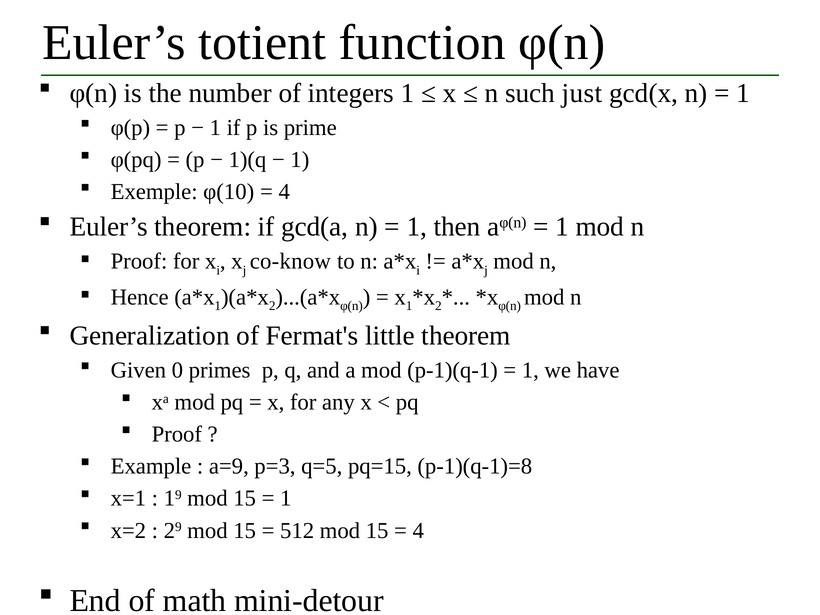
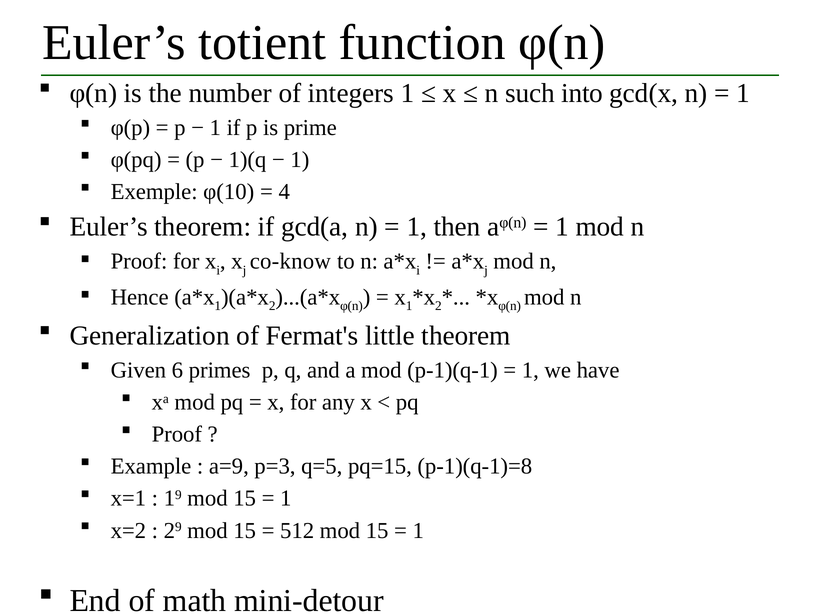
just: just -> into (582, 93)
0: 0 -> 6 (177, 370)
4: 4 -> 1 (418, 530)
